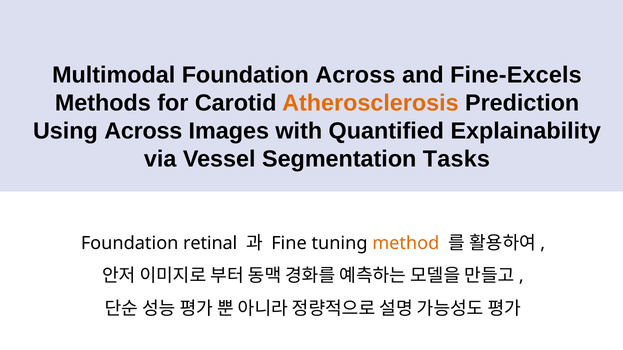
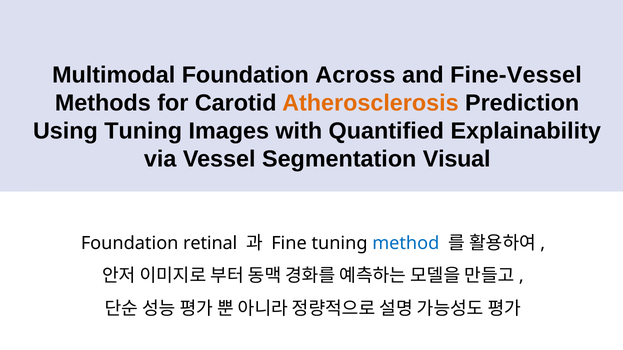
Fine-Excels: Fine-Excels -> Fine-Vessel (516, 75)
Using Across: Across -> Tuning (143, 131)
Tasks: Tasks -> Visual (457, 159)
method colour: orange -> blue (406, 244)
